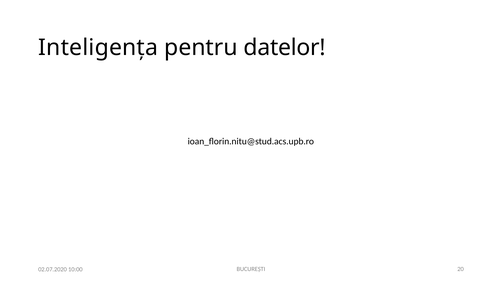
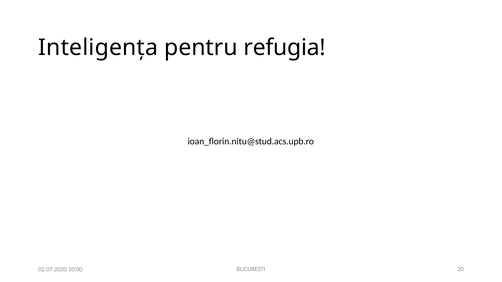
datelor: datelor -> refugia (285, 48)
